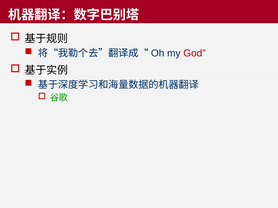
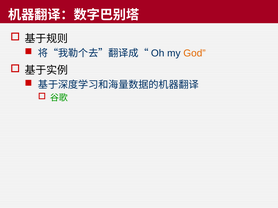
God colour: red -> orange (194, 53)
